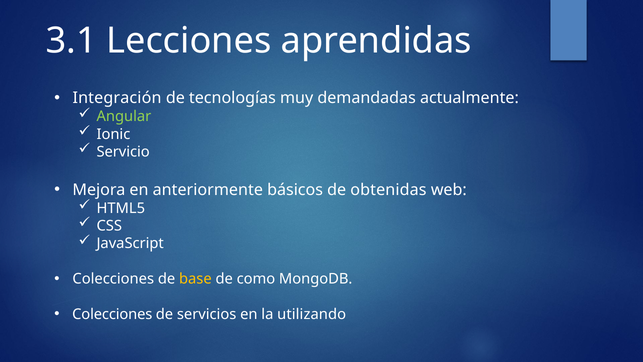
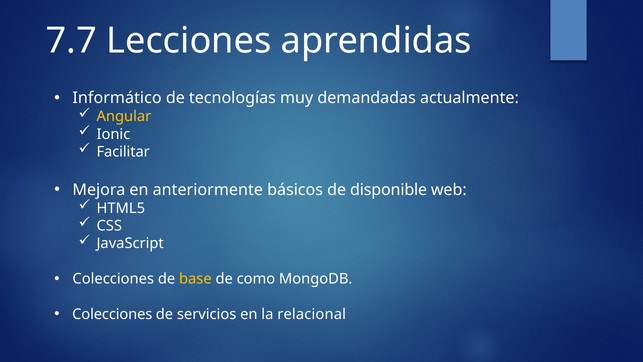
3.1: 3.1 -> 7.7 (71, 41)
Integración: Integración -> Informático (117, 98)
Angular colour: light green -> yellow (124, 116)
Servicio: Servicio -> Facilitar (123, 152)
obtenidas: obtenidas -> disponible (389, 190)
utilizando: utilizando -> relacional (312, 314)
